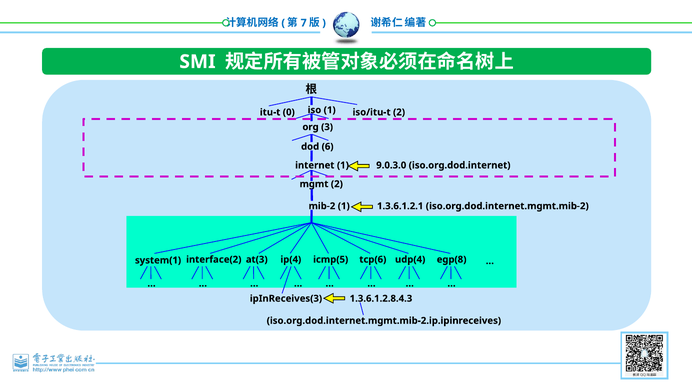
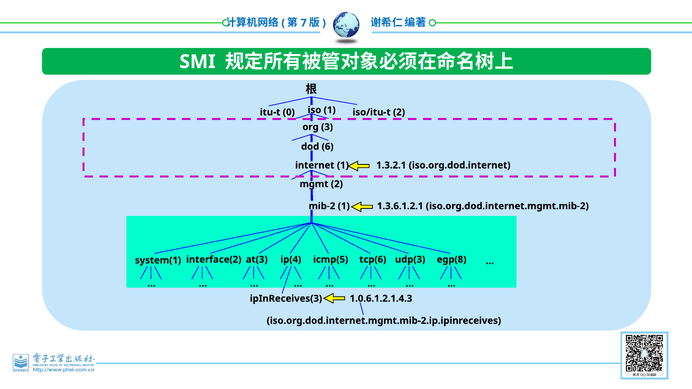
9.0.3.0: 9.0.3.0 -> 1.3.2.1 (391, 165)
udp(4: udp(4 -> udp(3 (410, 260)
1.3.6.1.2.8.4.3: 1.3.6.1.2.8.4.3 -> 1.0.6.1.2.1.4.3 (381, 299)
